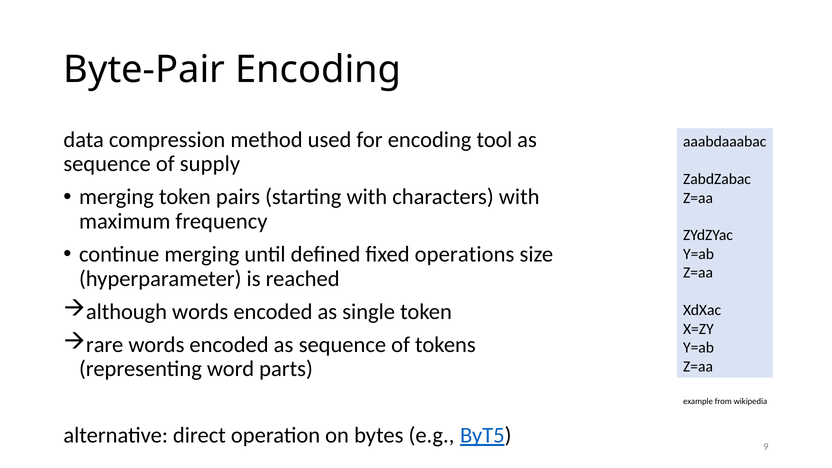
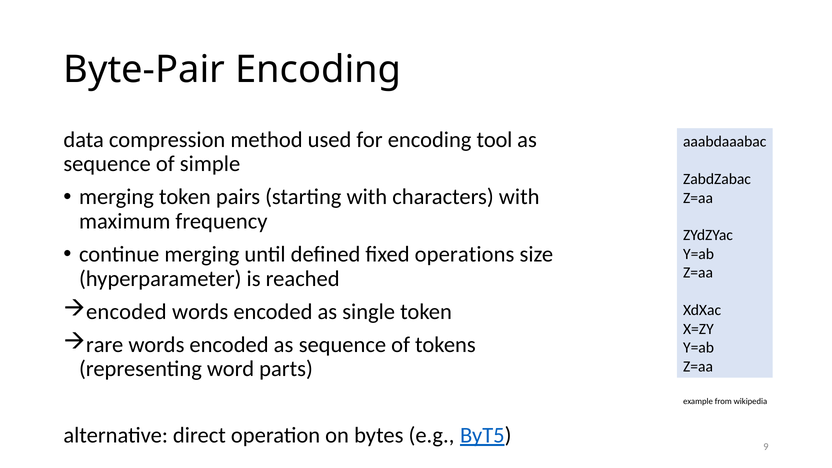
supply: supply -> simple (210, 164)
although: although -> encoded (126, 312)
